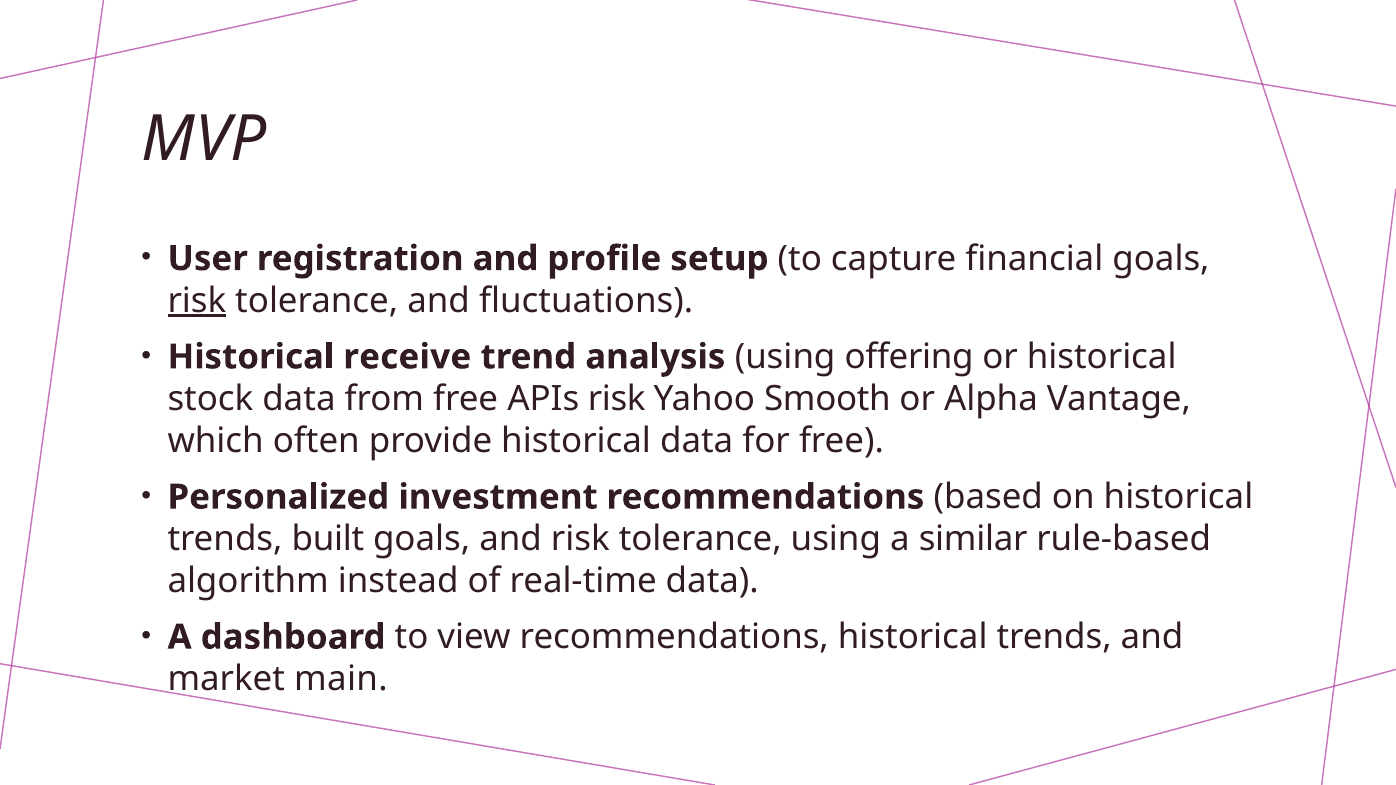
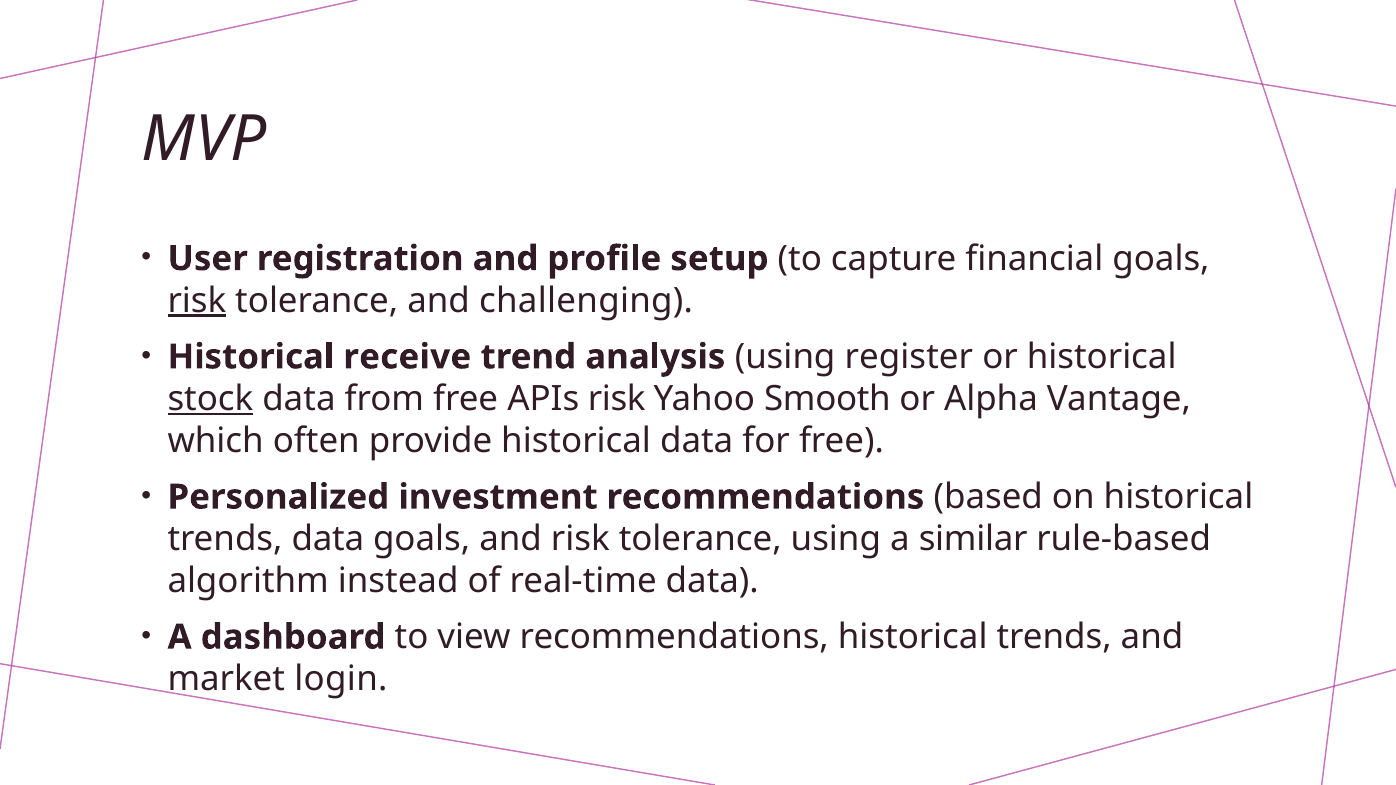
fluctuations: fluctuations -> challenging (586, 301)
offering: offering -> register (909, 357)
stock underline: none -> present (210, 399)
trends built: built -> data (328, 539)
main: main -> login (341, 679)
